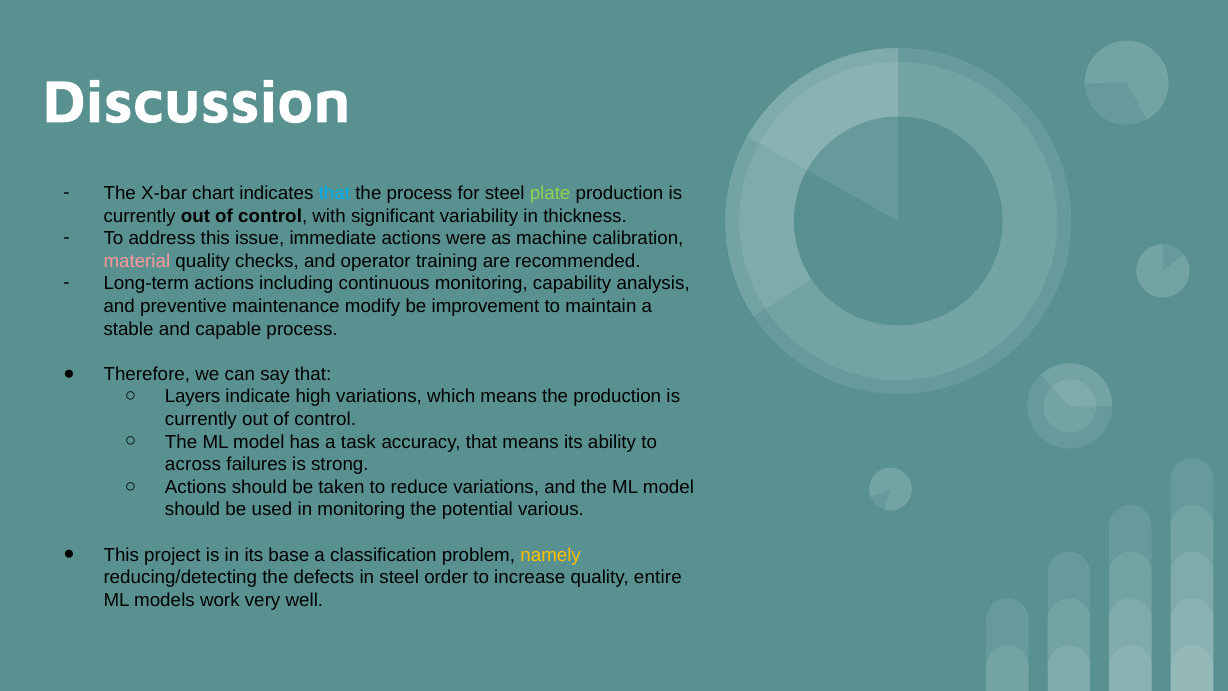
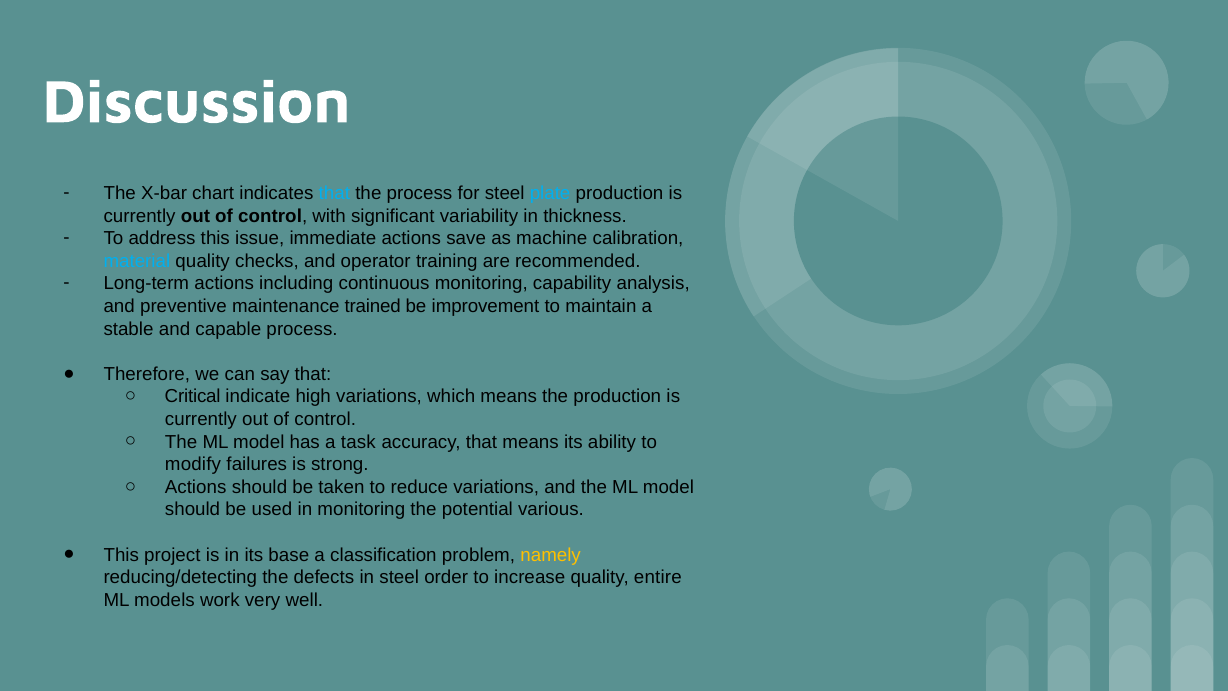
plate colour: light green -> light blue (550, 193)
were: were -> save (466, 239)
material colour: pink -> light blue (137, 261)
modify: modify -> trained (373, 306)
Layers: Layers -> Critical (193, 397)
across: across -> modify (193, 464)
